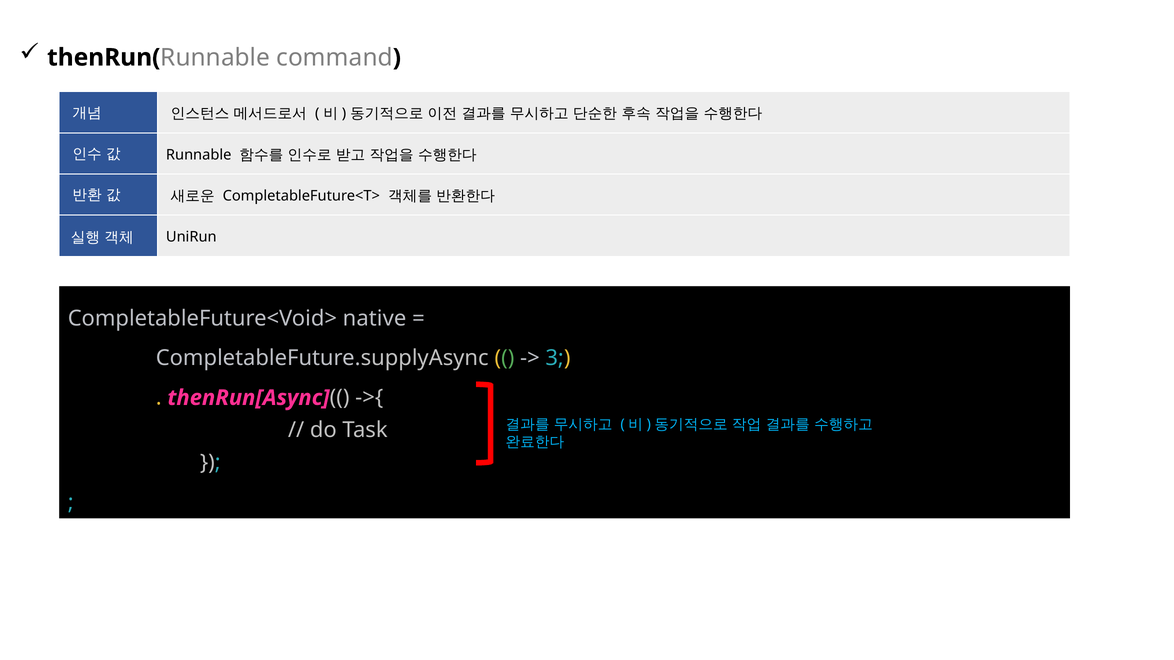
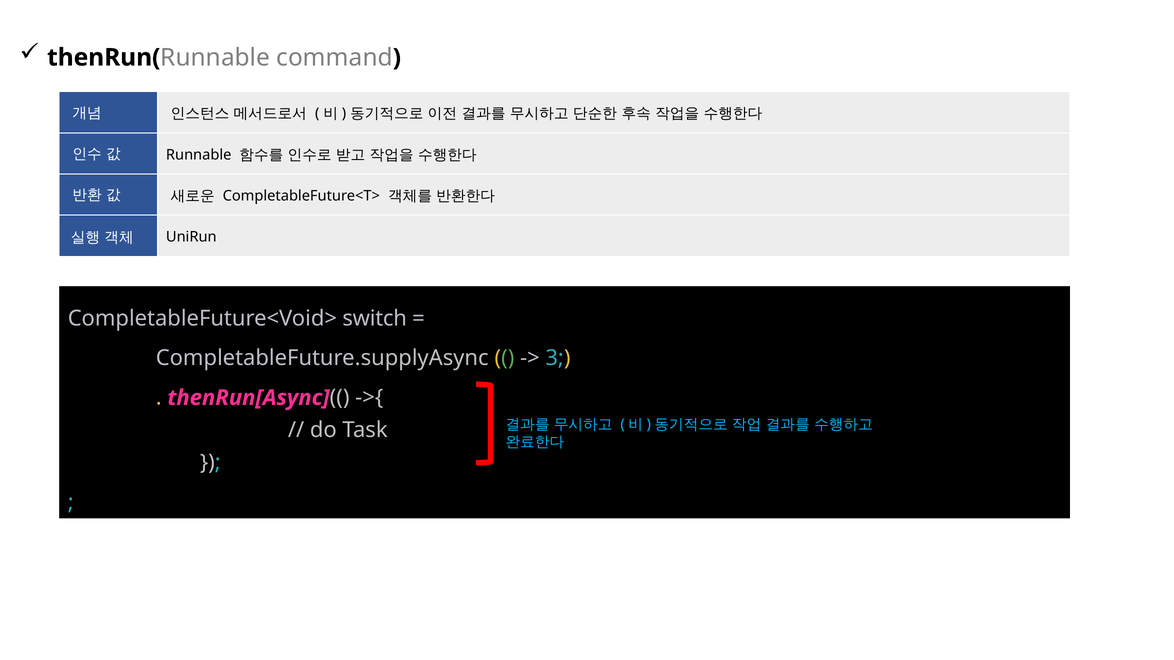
native: native -> switch (375, 319)
